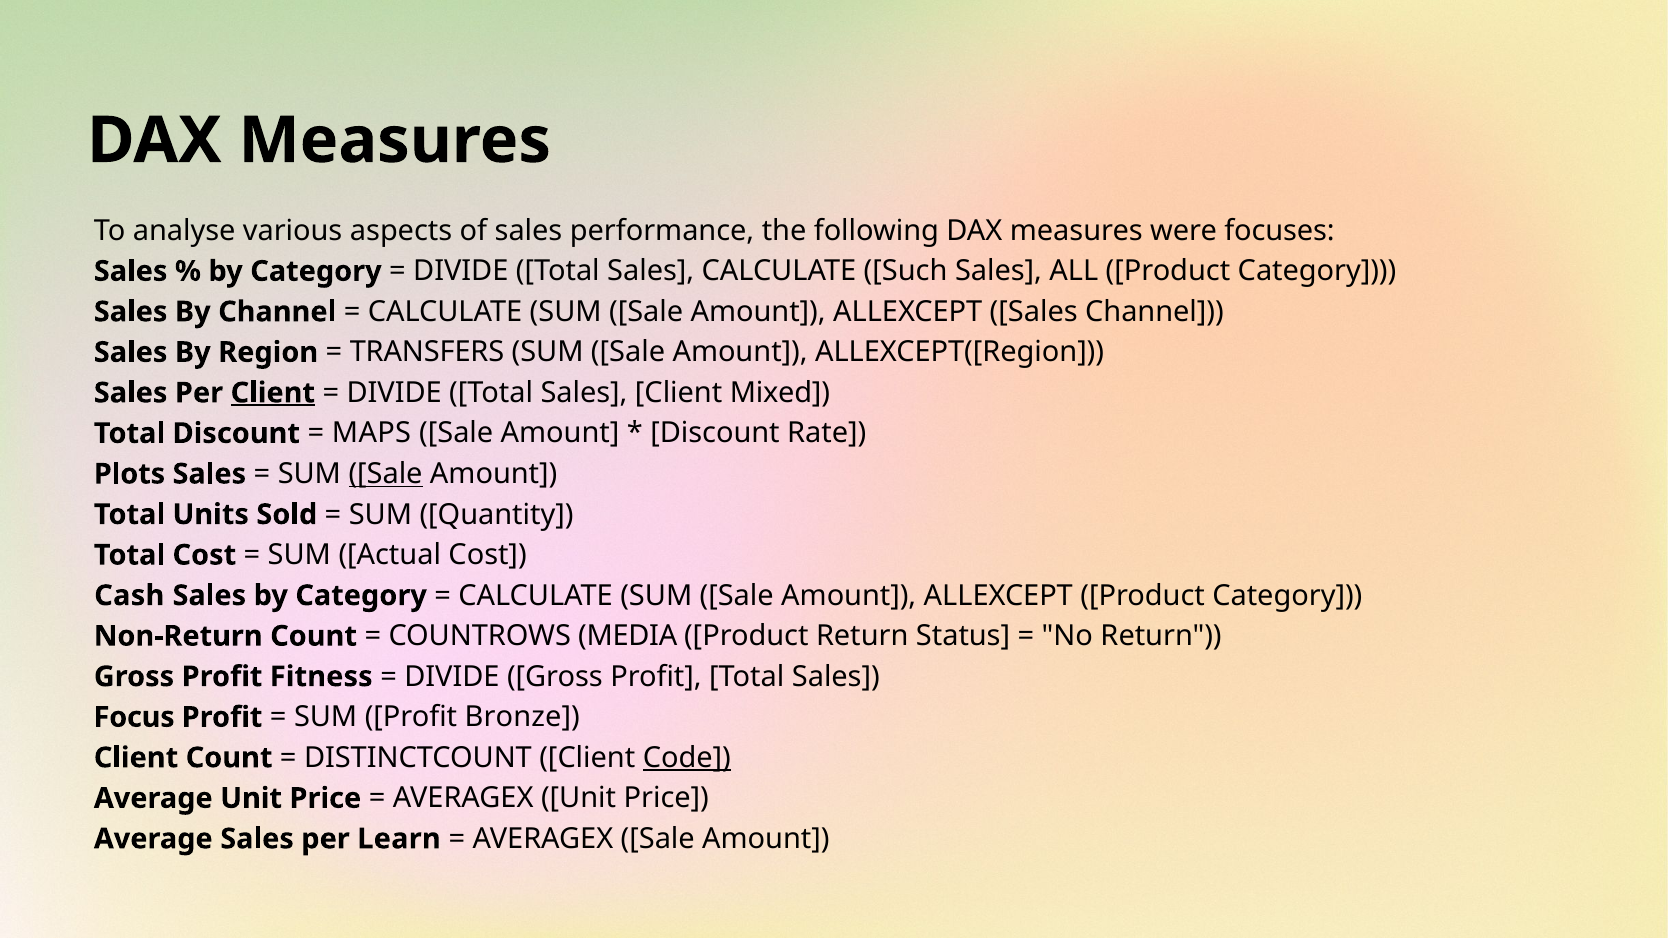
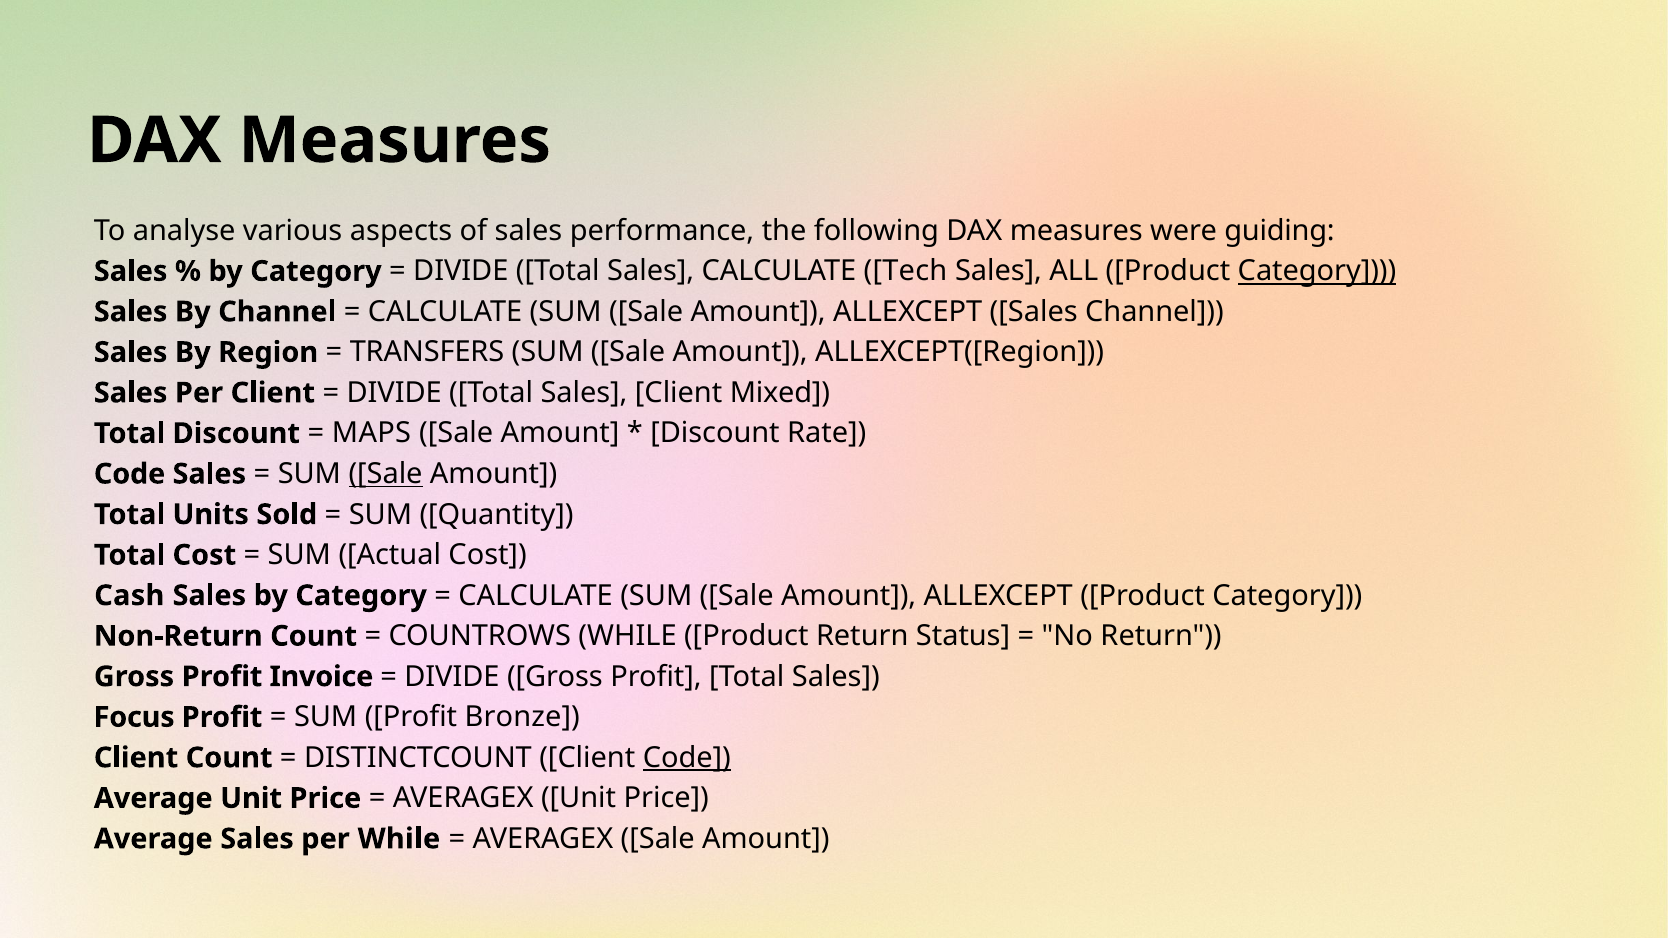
focuses: focuses -> guiding (1279, 231)
Such: Such -> Tech (905, 271)
Category underline: none -> present (1317, 271)
Client underline: present -> none (273, 393)
Plots: Plots -> Code (130, 474)
COUNTROWS MEDIA: MEDIA -> WHILE (628, 636)
Fitness: Fitness -> Invoice (321, 677)
per Learn: Learn -> While (399, 839)
